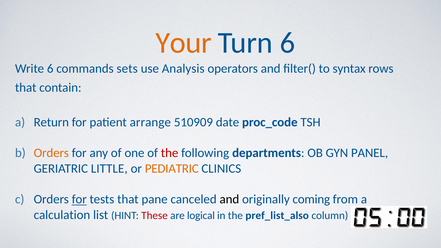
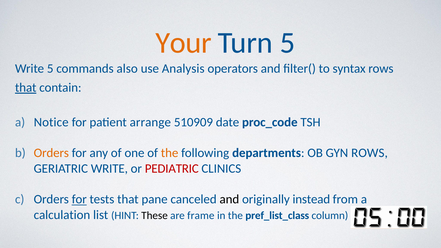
Turn 6: 6 -> 5 (287, 43)
Write 6: 6 -> 5 (50, 68)
sets: sets -> also (127, 68)
that underline: none -> present (26, 88)
Return: Return -> Notice (51, 122)
the colour: red -> orange (170, 153)
GYN PANEL: PANEL -> ROWS (370, 153)
GERIATRIC LITTLE: LITTLE -> WRITE (109, 169)
PEDIATRIC colour: orange -> red (172, 169)
coming: coming -> instead (311, 199)
These colour: red -> black (155, 215)
logical: logical -> frame (201, 215)
pref_list_also: pref_list_also -> pref_list_class (277, 215)
